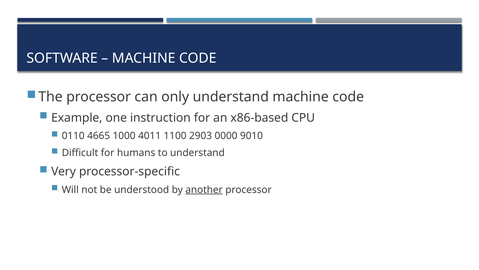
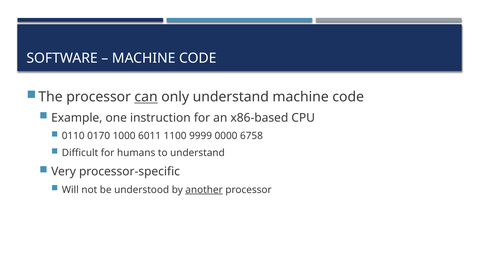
can underline: none -> present (146, 97)
4665: 4665 -> 0170 (99, 136)
4011: 4011 -> 6011 (150, 136)
2903: 2903 -> 9999 (201, 136)
9010: 9010 -> 6758 (251, 136)
